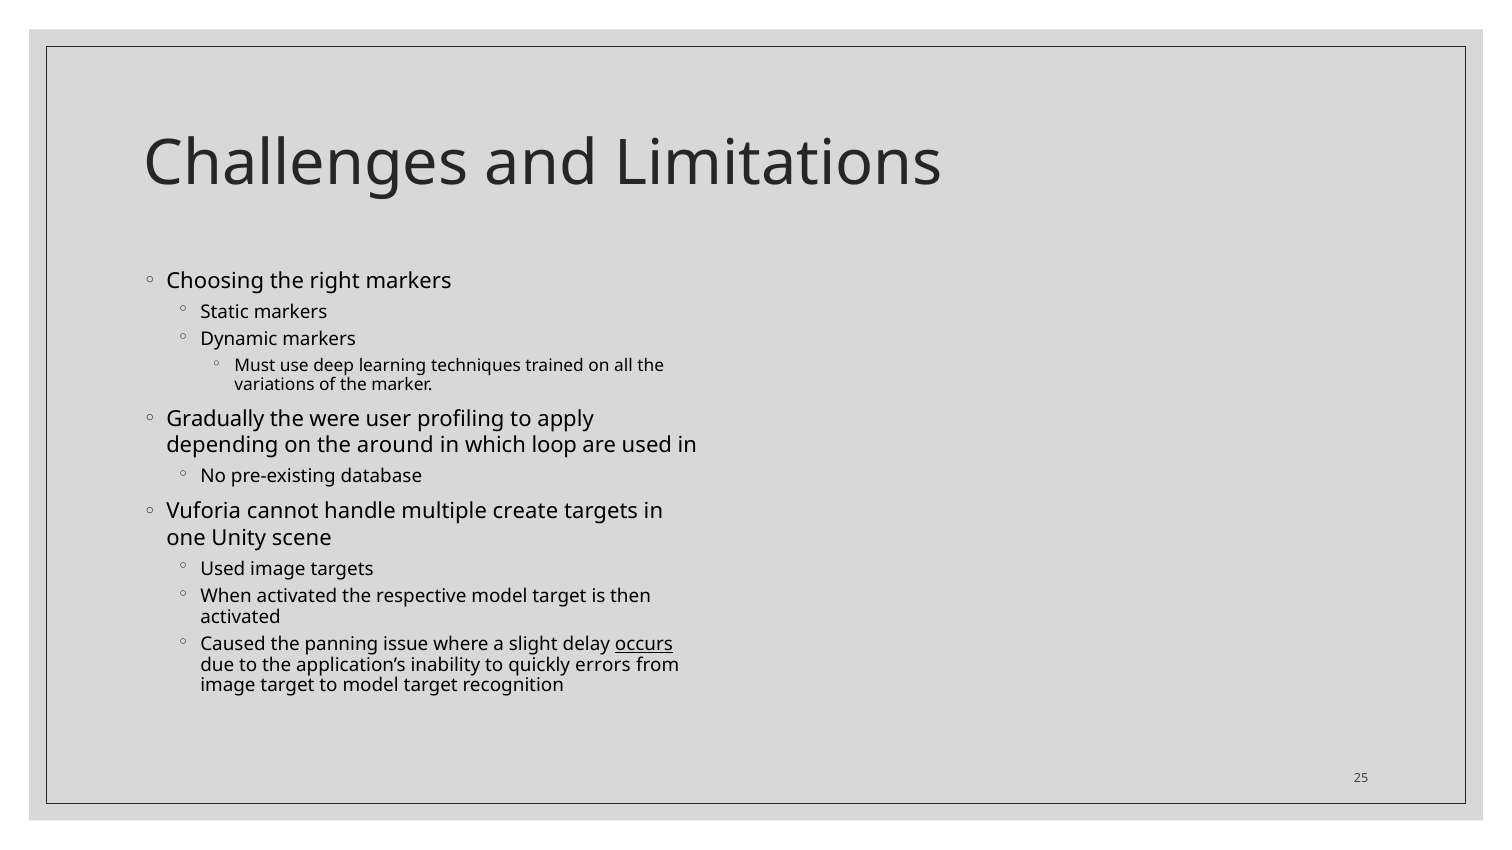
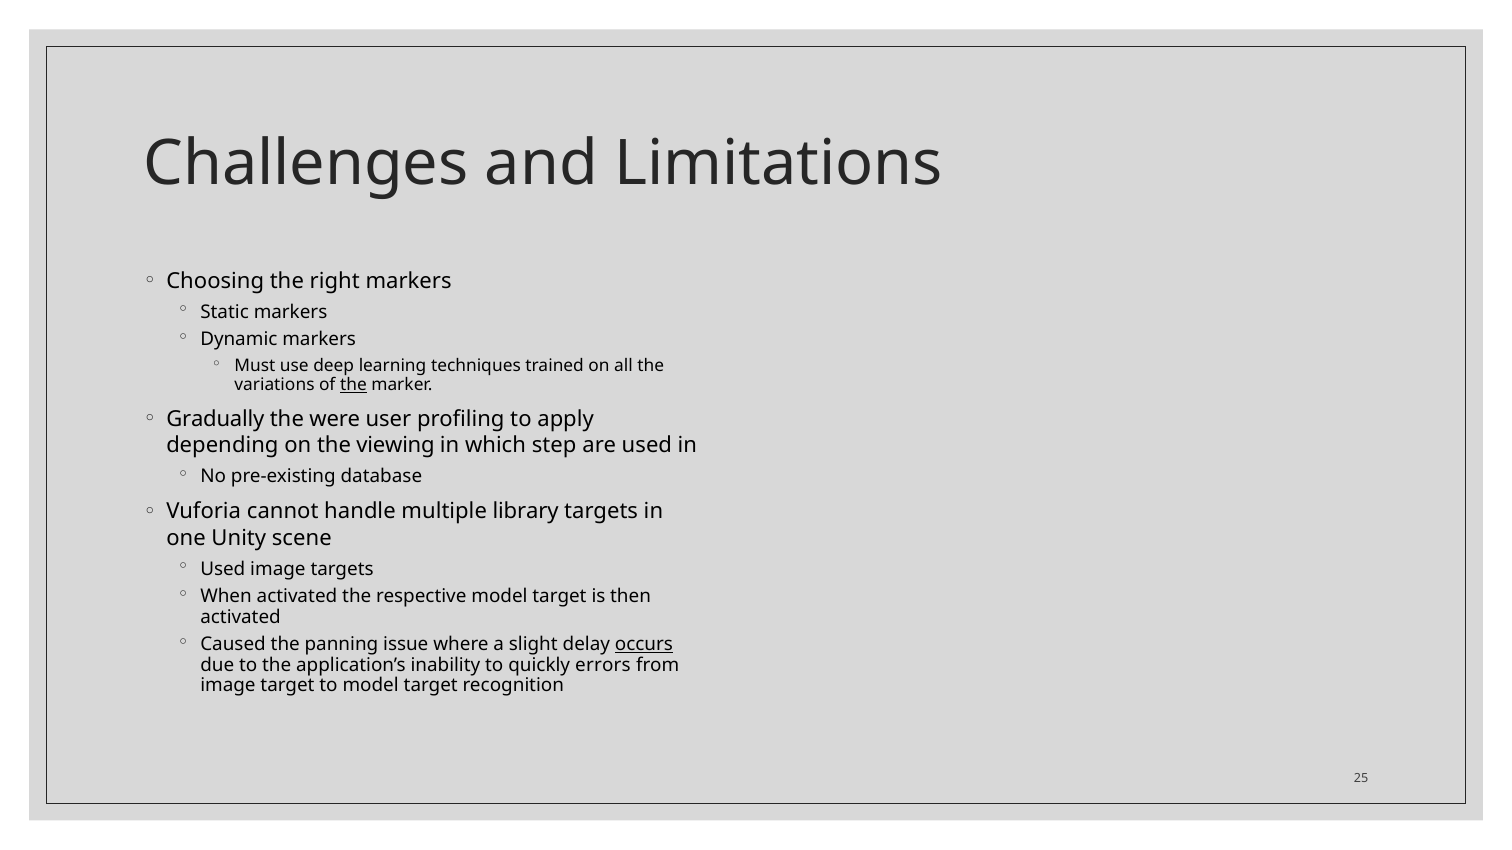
the underline: none -> present (353, 385)
around: around -> viewing (396, 446)
loop: loop -> step (554, 446)
create: create -> library (526, 512)
